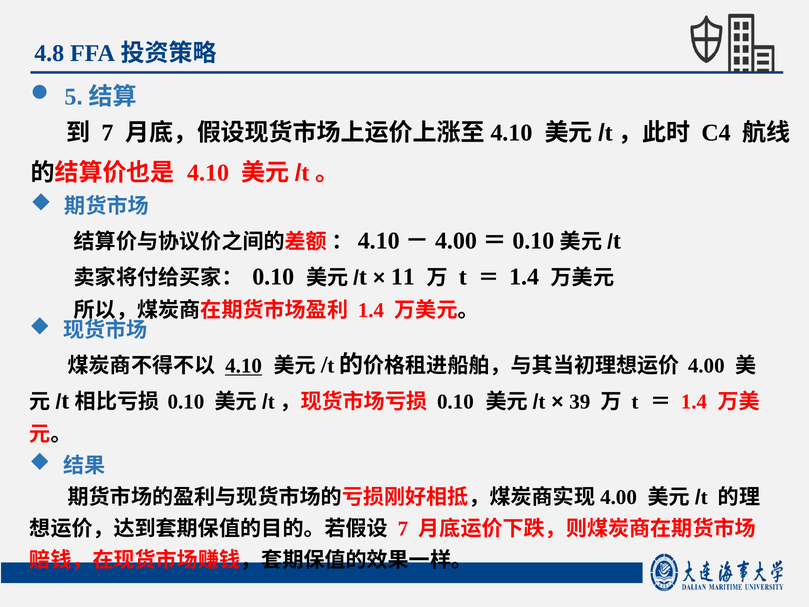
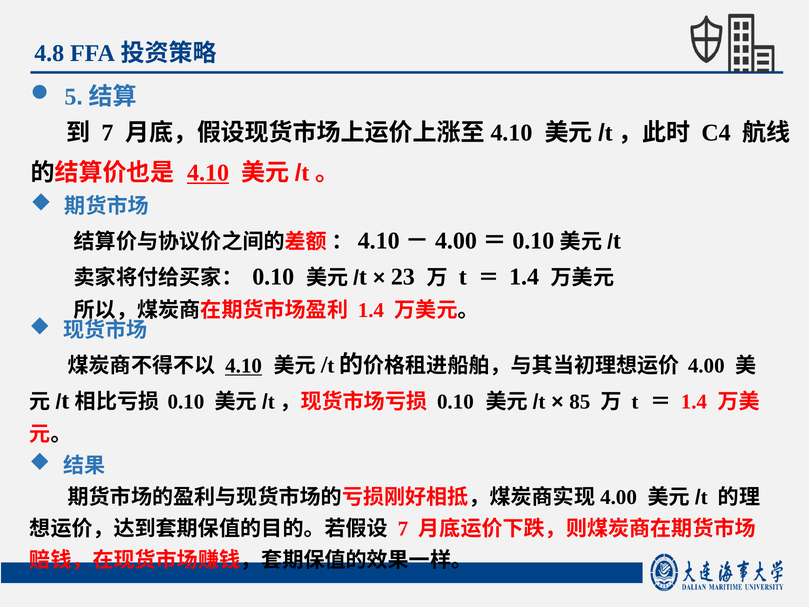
4.10 underline: none -> present (208, 173)
11: 11 -> 23 (403, 277)
39: 39 -> 85 (580, 402)
